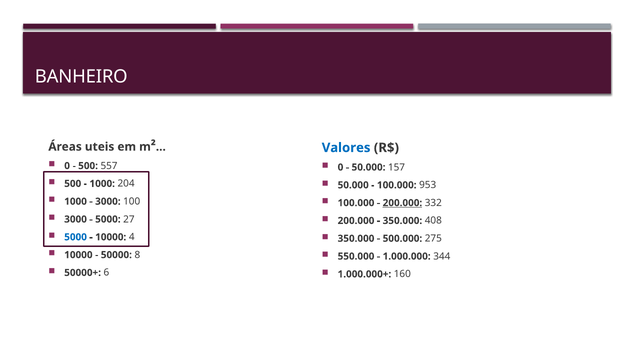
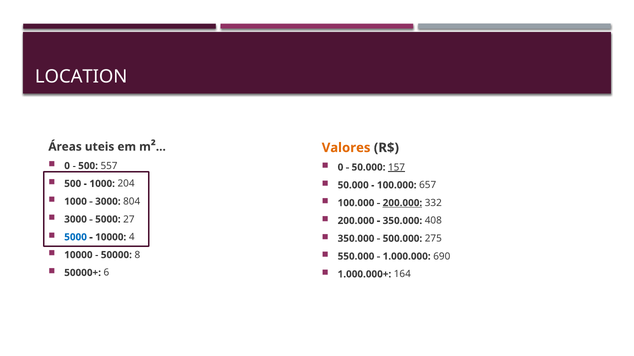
BANHEIRO: BANHEIRO -> LOCATION (81, 77)
Valores colour: blue -> orange (346, 148)
157 underline: none -> present (397, 168)
953: 953 -> 657 (428, 185)
100: 100 -> 804 (132, 202)
344: 344 -> 690 (442, 257)
160: 160 -> 164 (402, 275)
